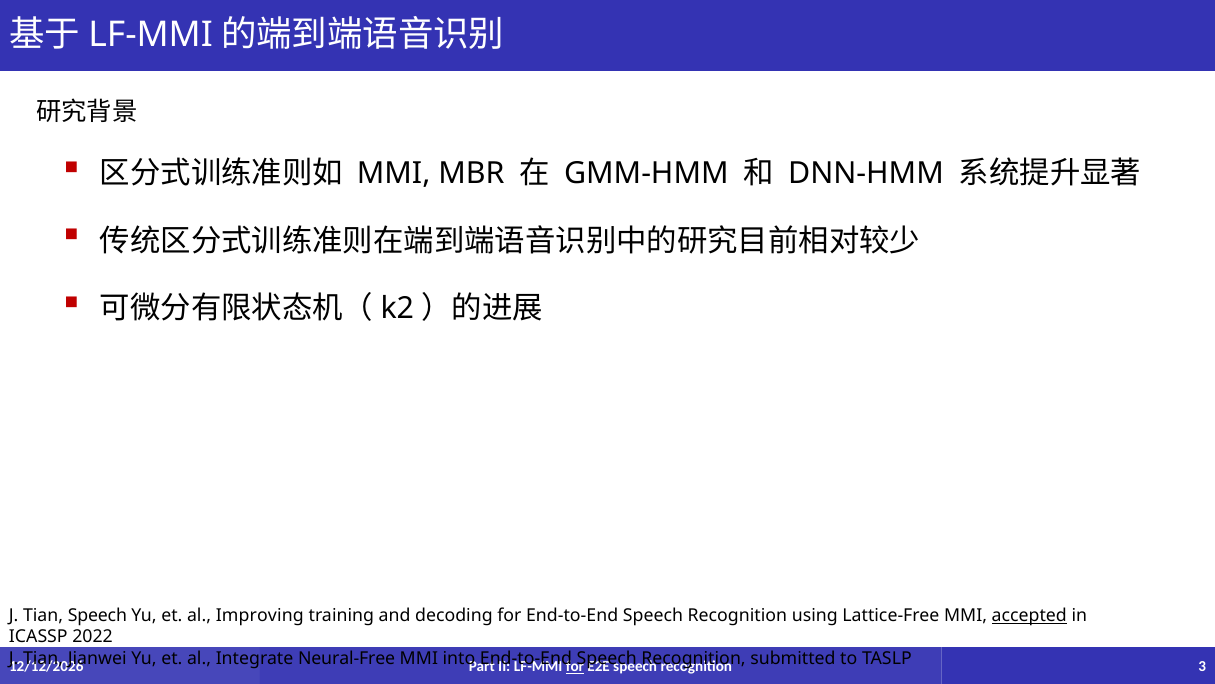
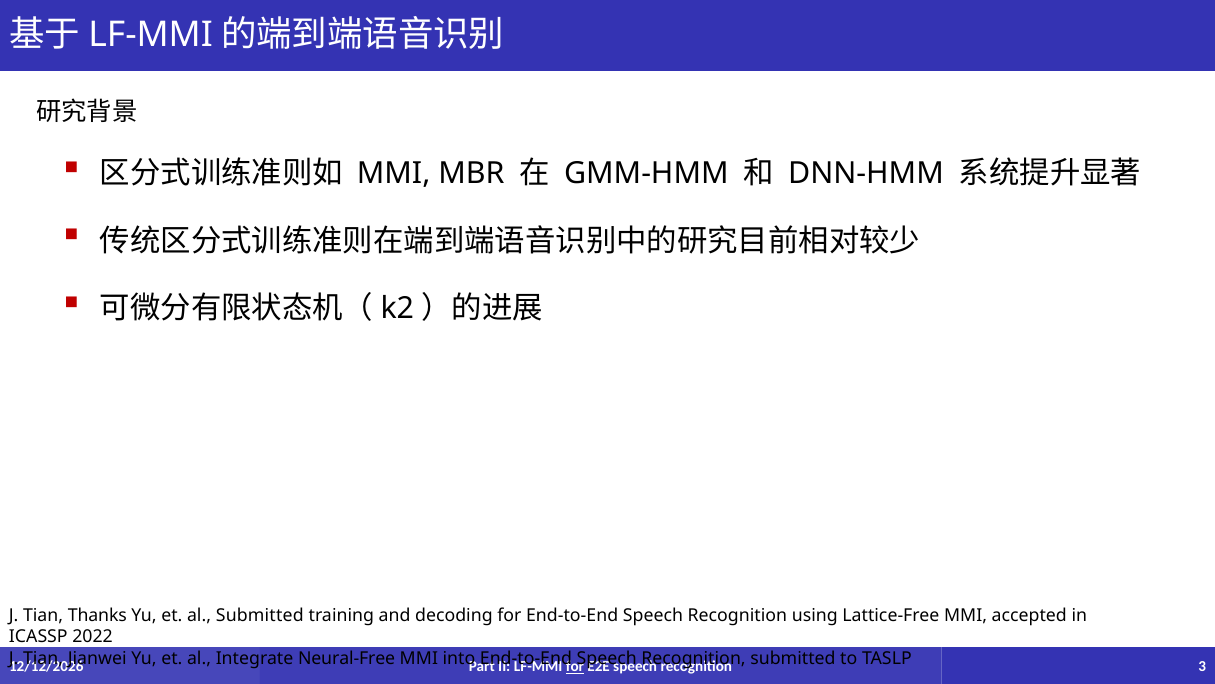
Tian Speech: Speech -> Thanks (97, 615)
al Improving: Improving -> Submitted (260, 615)
accepted underline: present -> none (1029, 615)
